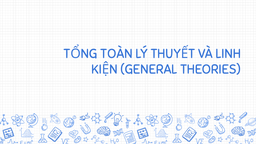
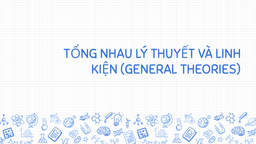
TOÀN: TOÀN -> NHAU (116, 54)
